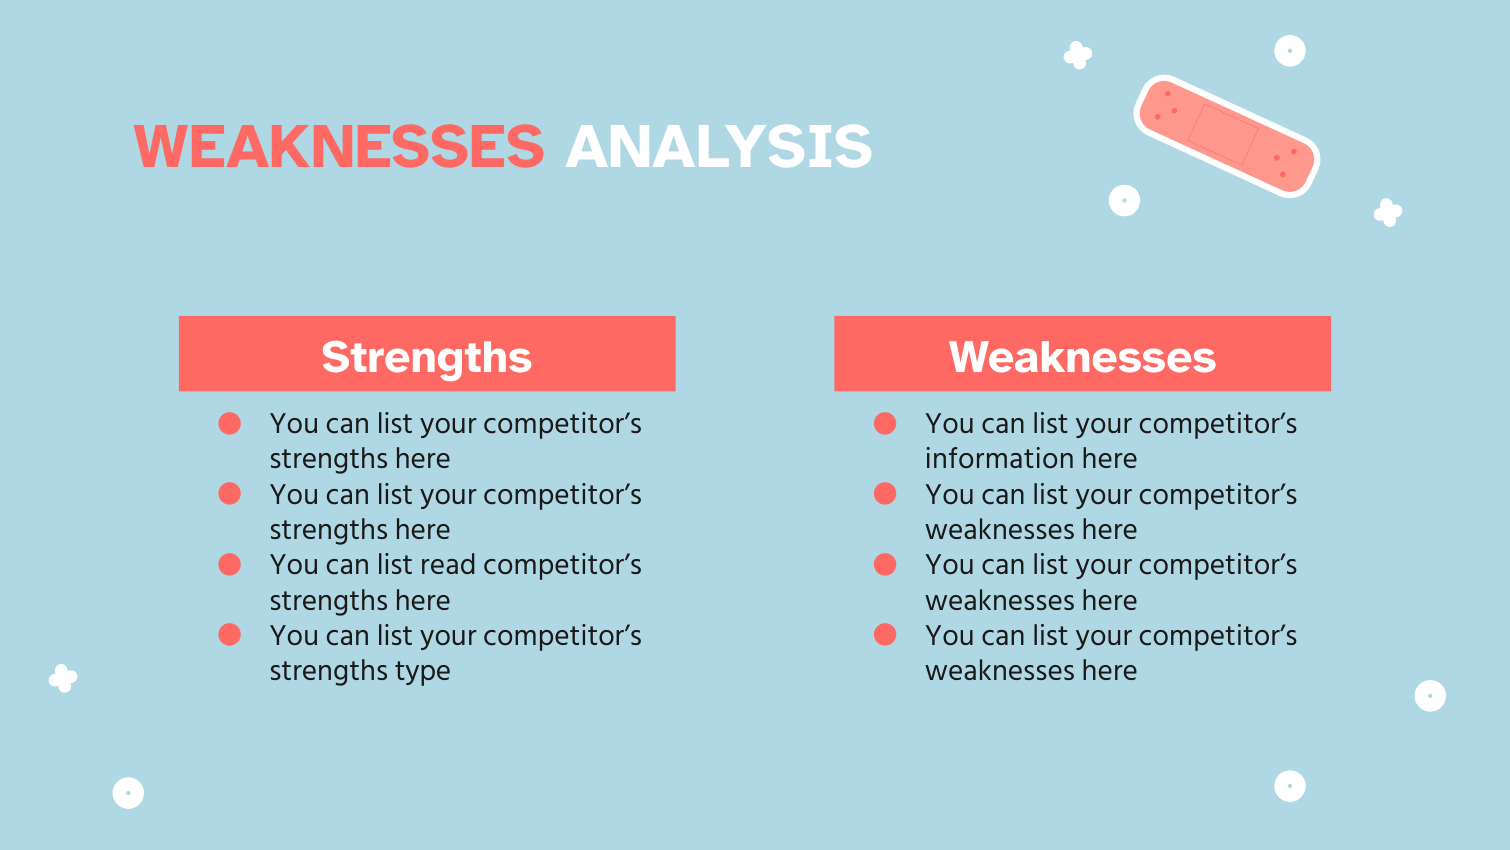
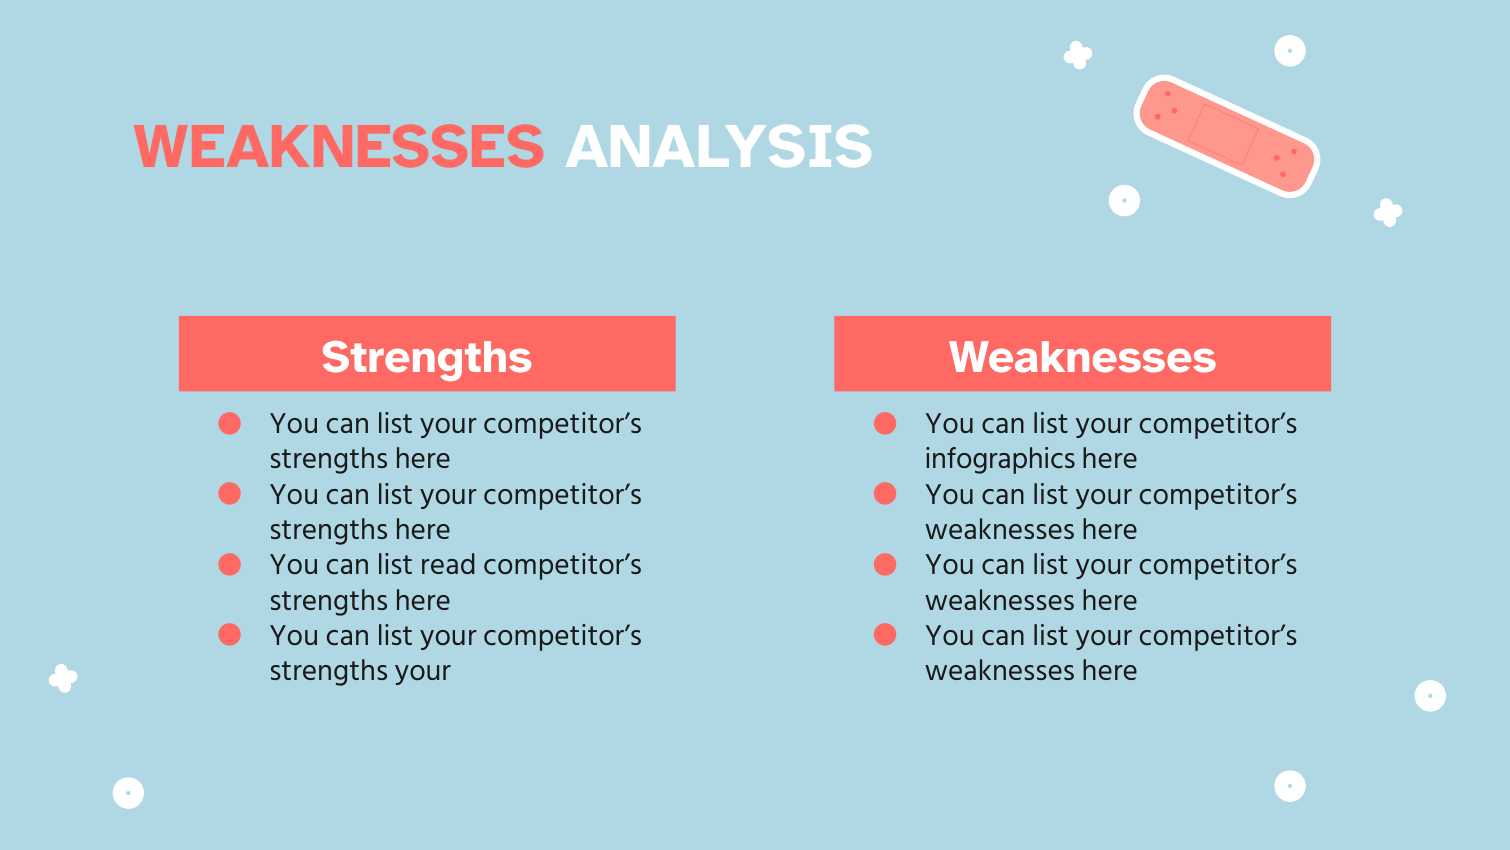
information: information -> infographics (1000, 459)
strengths type: type -> your (423, 670)
